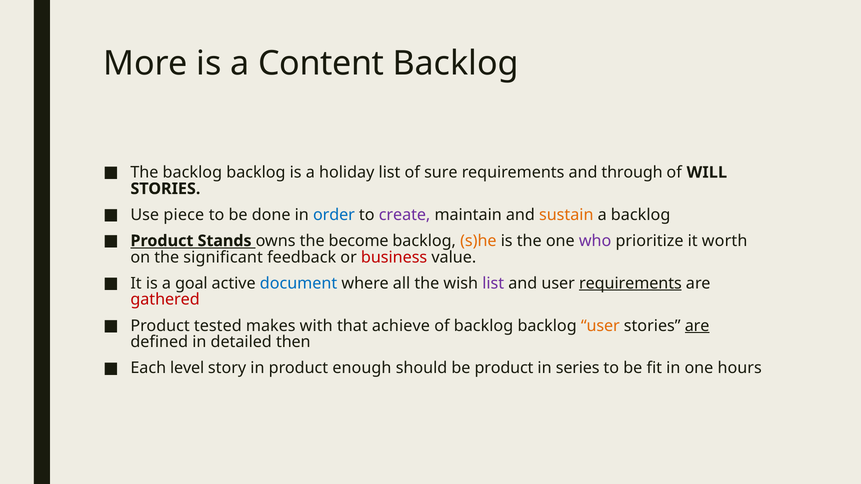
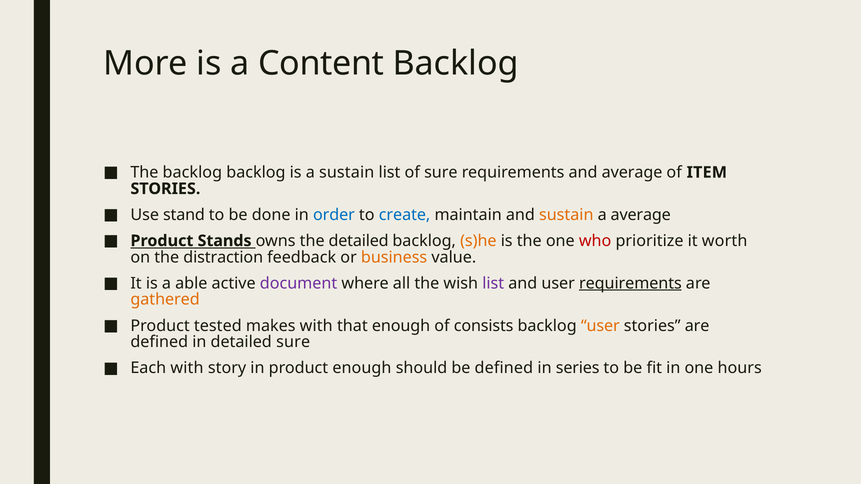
a holiday: holiday -> sustain (347, 172)
and through: through -> average (632, 172)
WILL: WILL -> ITEM (707, 172)
piece: piece -> stand (184, 215)
create colour: purple -> blue (405, 215)
a backlog: backlog -> average (641, 215)
the become: become -> detailed (359, 241)
who colour: purple -> red (595, 241)
significant: significant -> distraction (223, 257)
business colour: red -> orange (394, 257)
goal: goal -> able (191, 283)
document colour: blue -> purple (299, 283)
gathered colour: red -> orange (165, 300)
that achieve: achieve -> enough (401, 326)
of backlog: backlog -> consists (484, 326)
are underline: present -> none (697, 326)
detailed then: then -> sure (293, 342)
Each level: level -> with (187, 368)
be product: product -> defined (504, 368)
